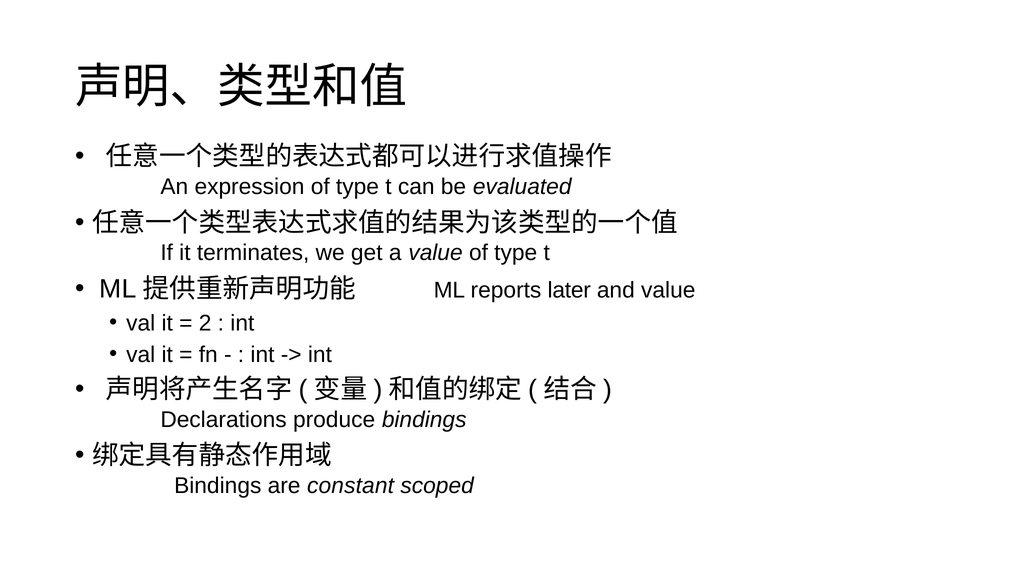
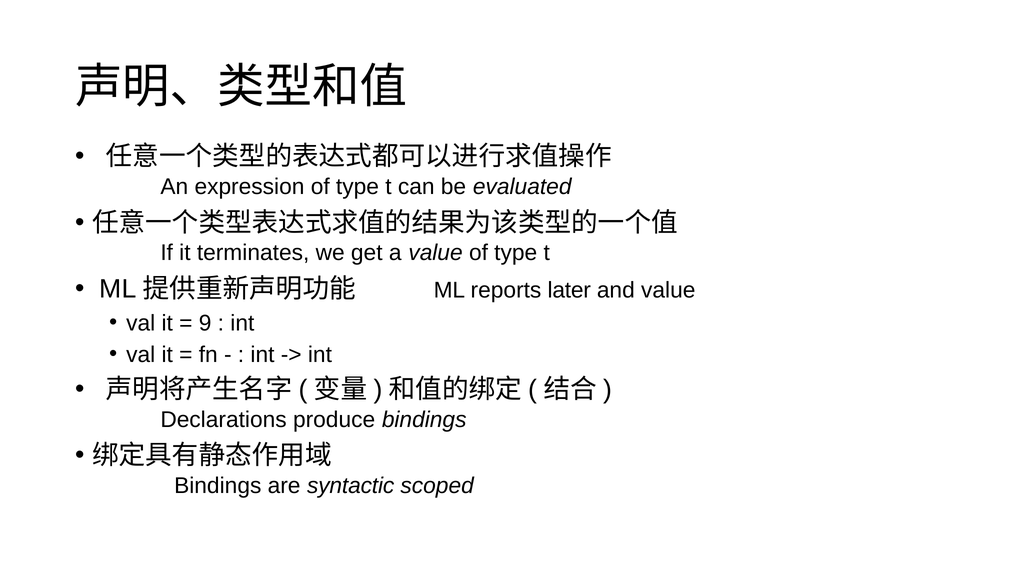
2: 2 -> 9 (205, 323)
constant: constant -> syntactic (351, 486)
